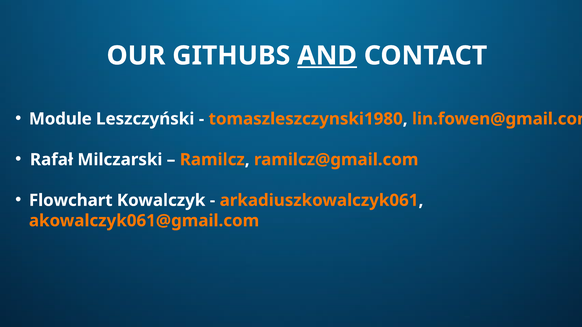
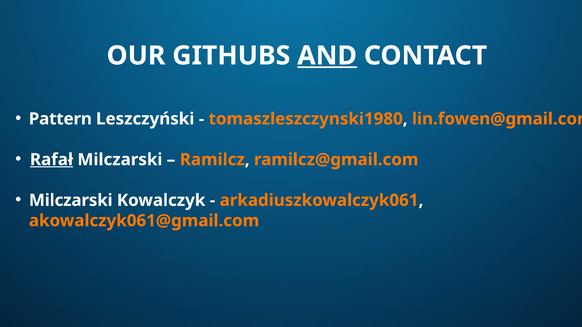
Module: Module -> Pattern (60, 119)
Rafał underline: none -> present (52, 160)
Flowchart: Flowchart -> Milczarski (71, 201)
